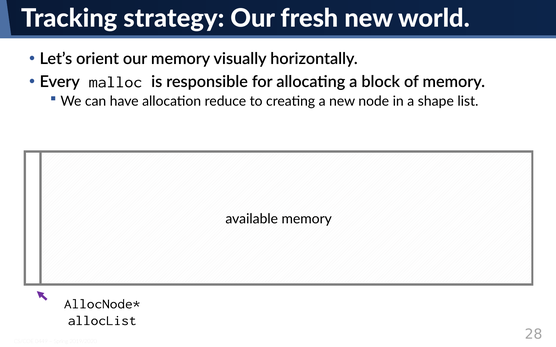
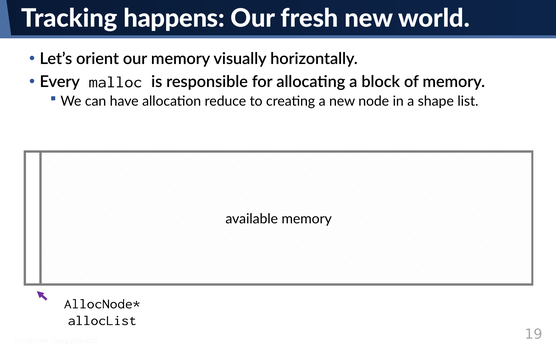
strategy: strategy -> happens (174, 18)
28: 28 -> 19 (534, 335)
